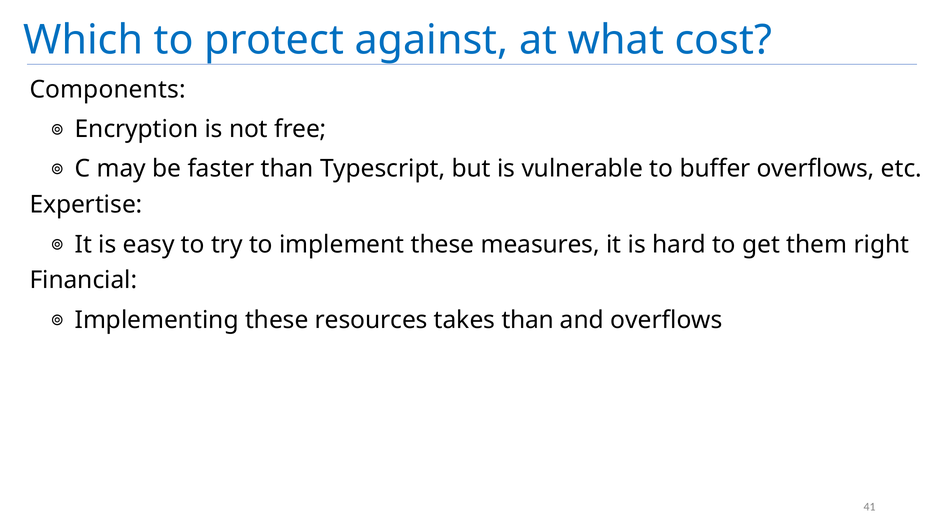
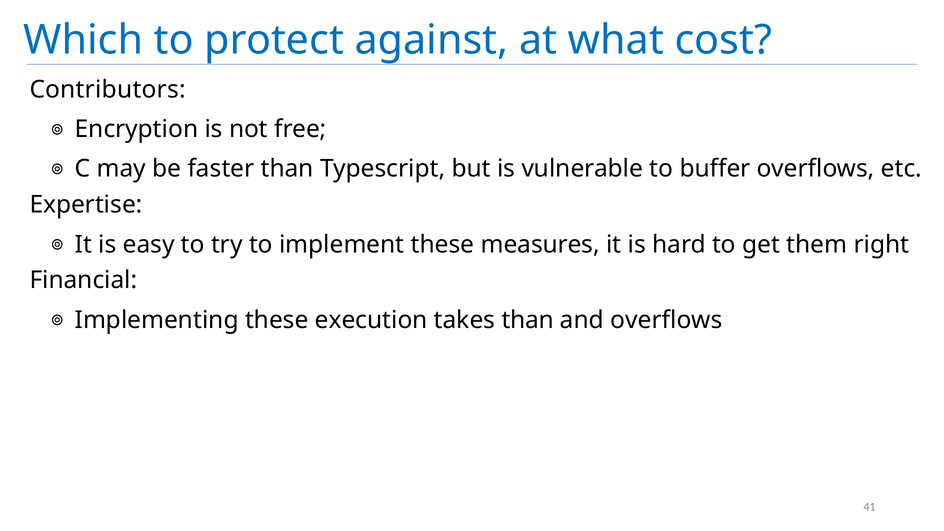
Components: Components -> Contributors (108, 90)
resources: resources -> execution (371, 320)
